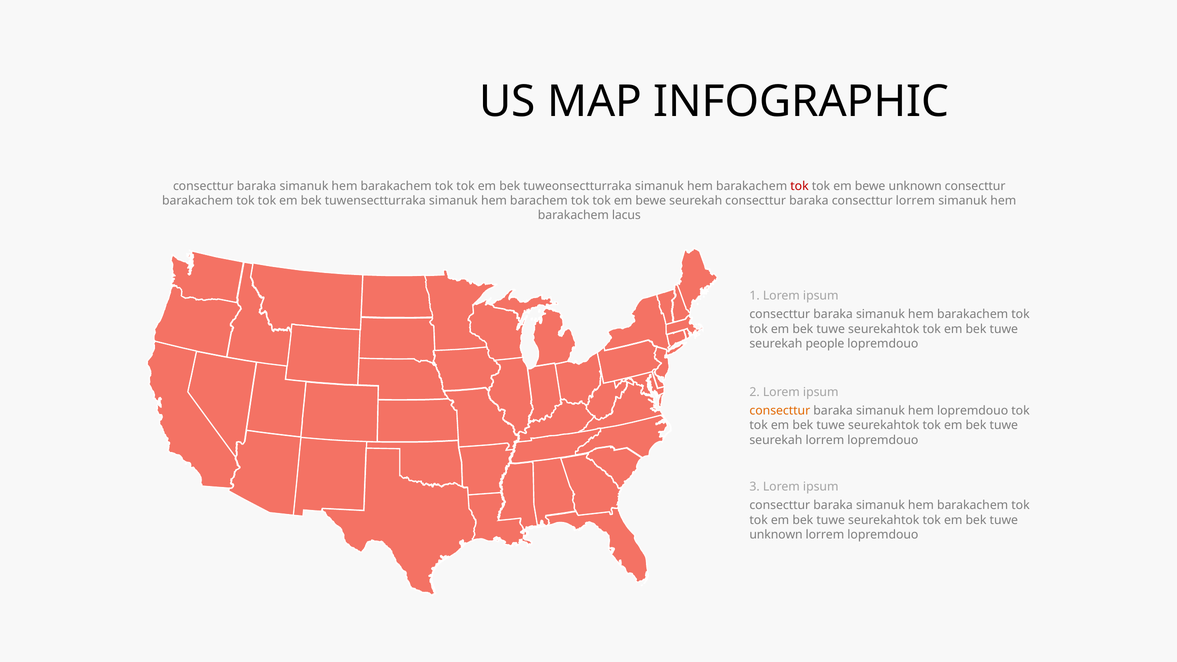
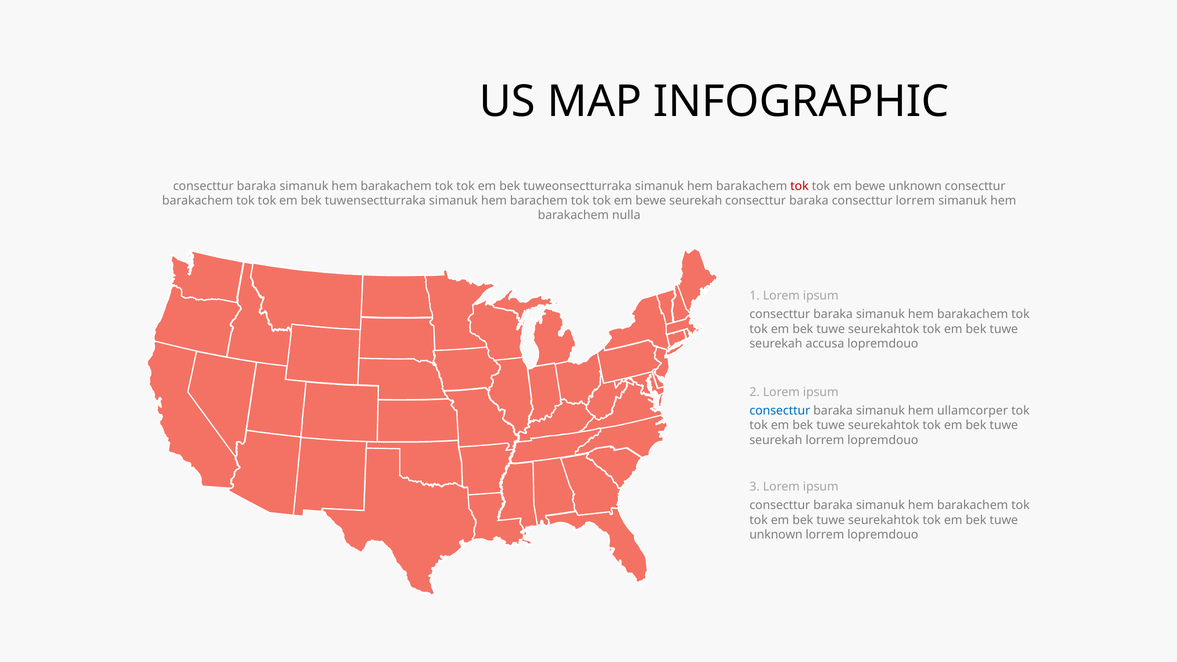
lacus: lacus -> nulla (626, 215)
people: people -> accusa (825, 344)
consecttur colour: orange -> blue (780, 411)
hem lopremdouo: lopremdouo -> ullamcorper (973, 411)
